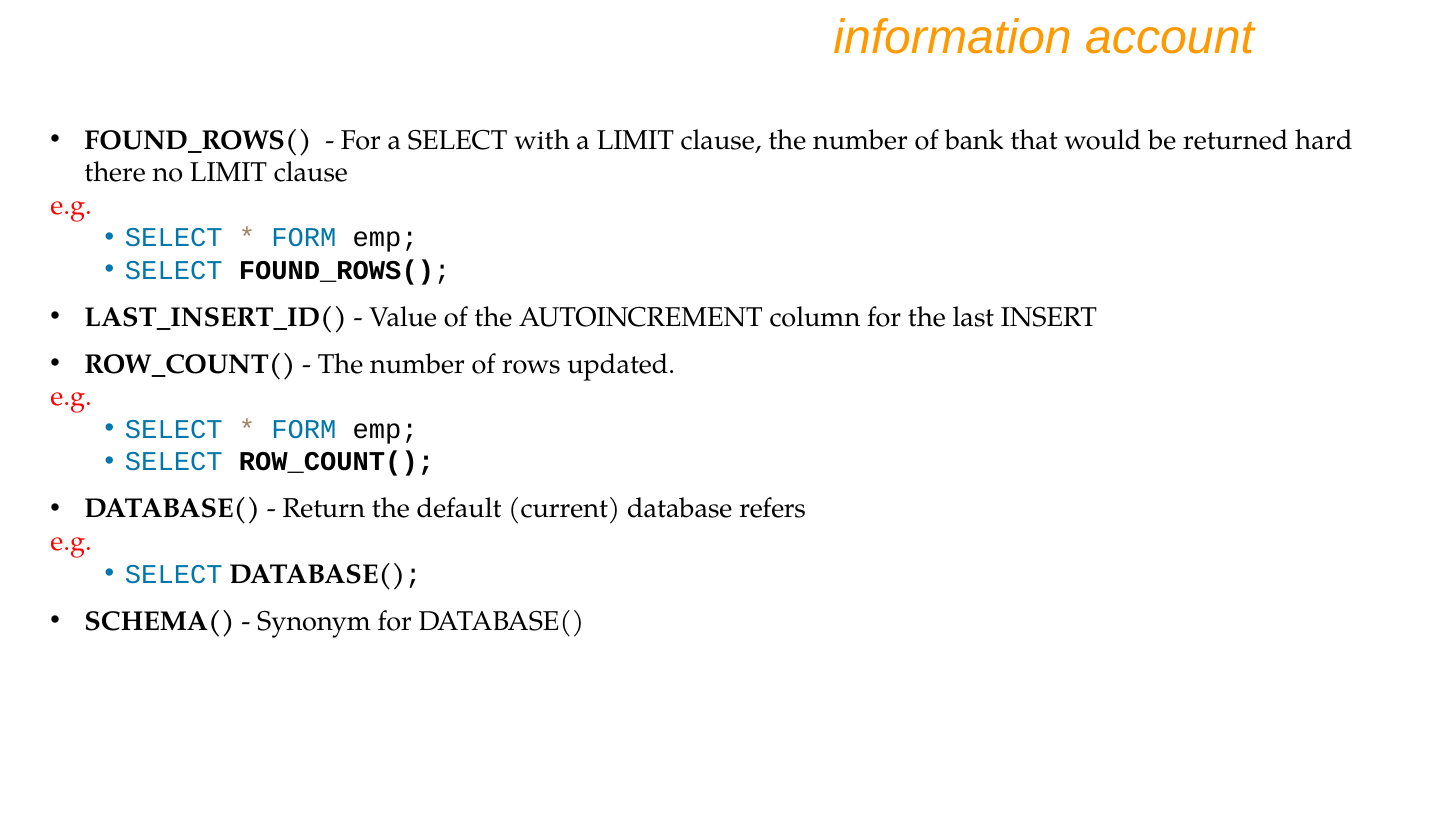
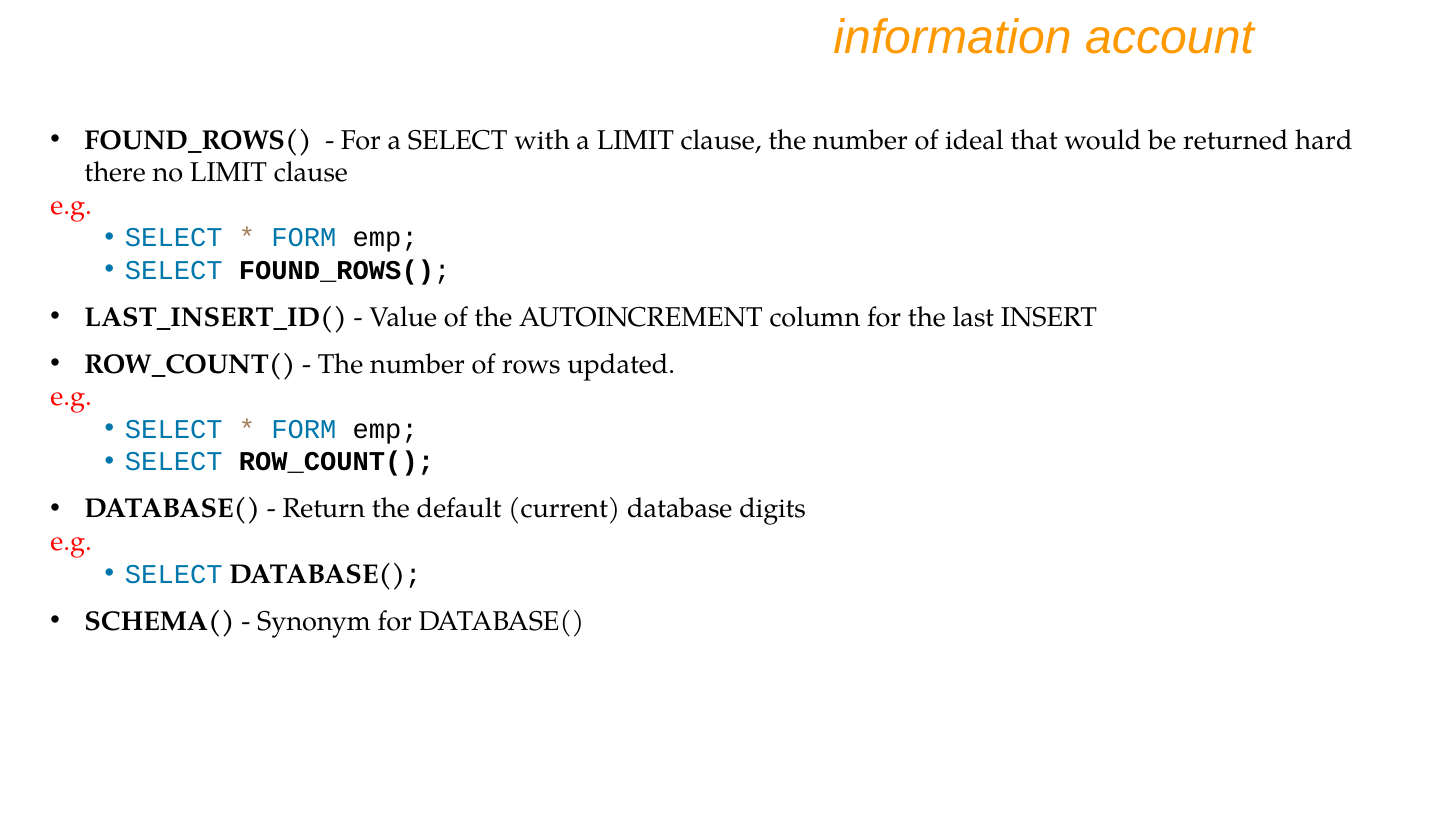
bank: bank -> ideal (974, 140)
refers: refers -> digits (773, 509)
